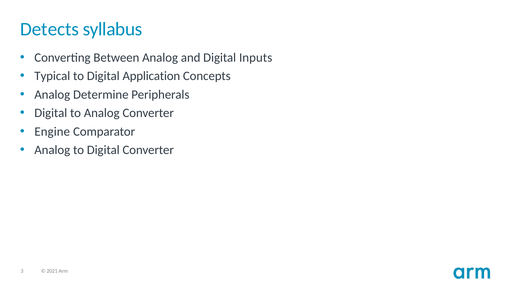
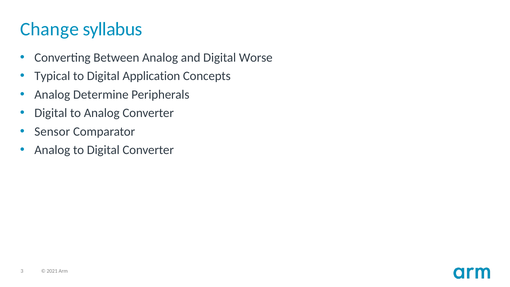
Detects: Detects -> Change (49, 29)
Inputs: Inputs -> Worse (256, 58)
Engine: Engine -> Sensor (52, 132)
